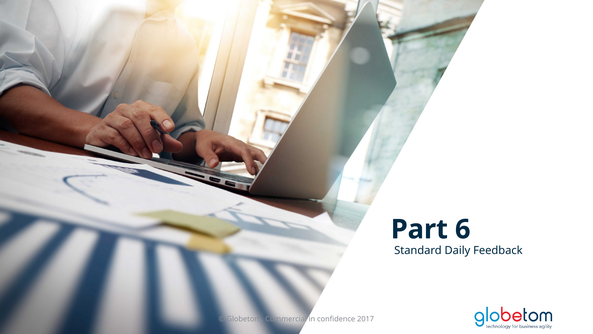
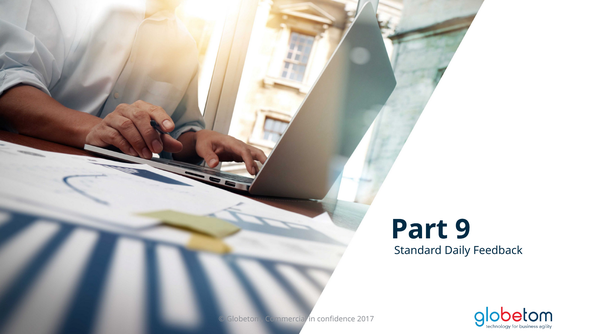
6: 6 -> 9 (463, 229)
